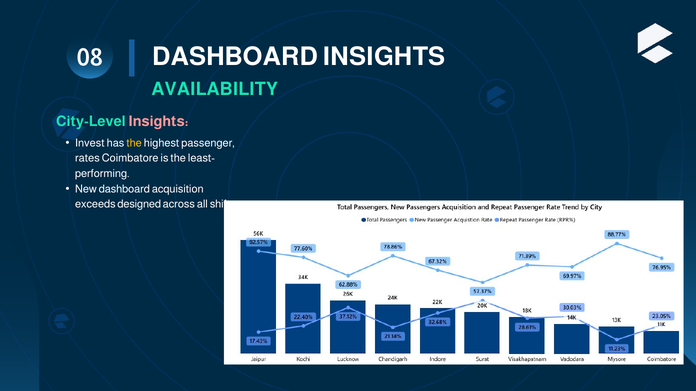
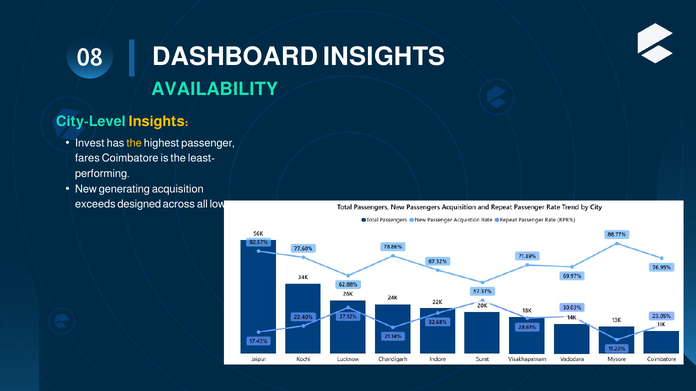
Insights colour: pink -> yellow (159, 121)
rates: rates -> fares (87, 158)
New dashboard: dashboard -> generating (124, 189)
shifts: shifts -> lower (224, 205)
